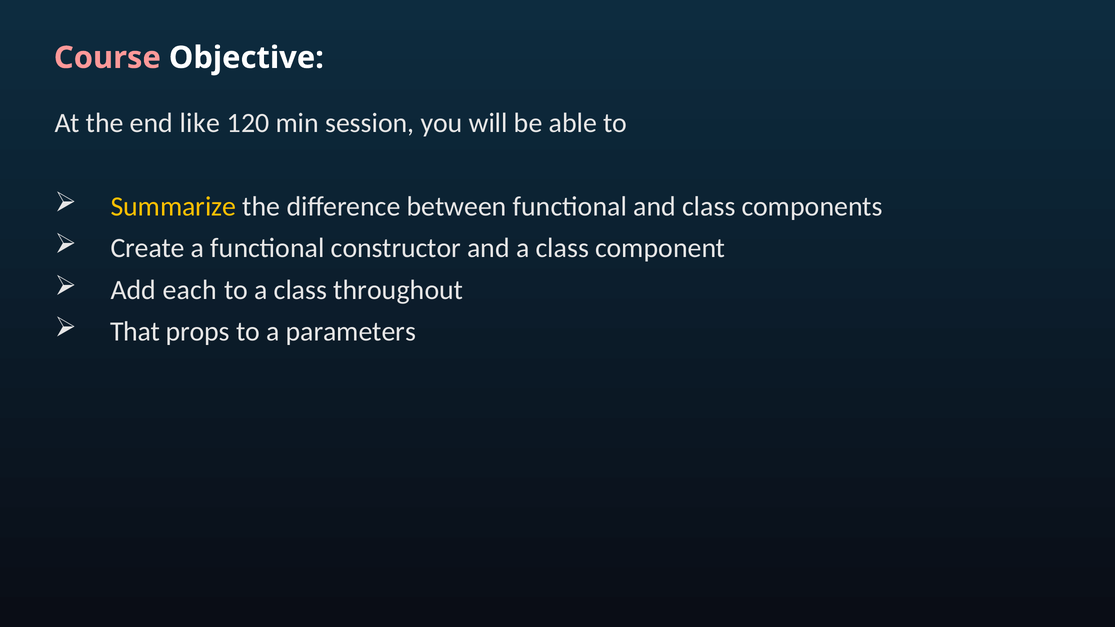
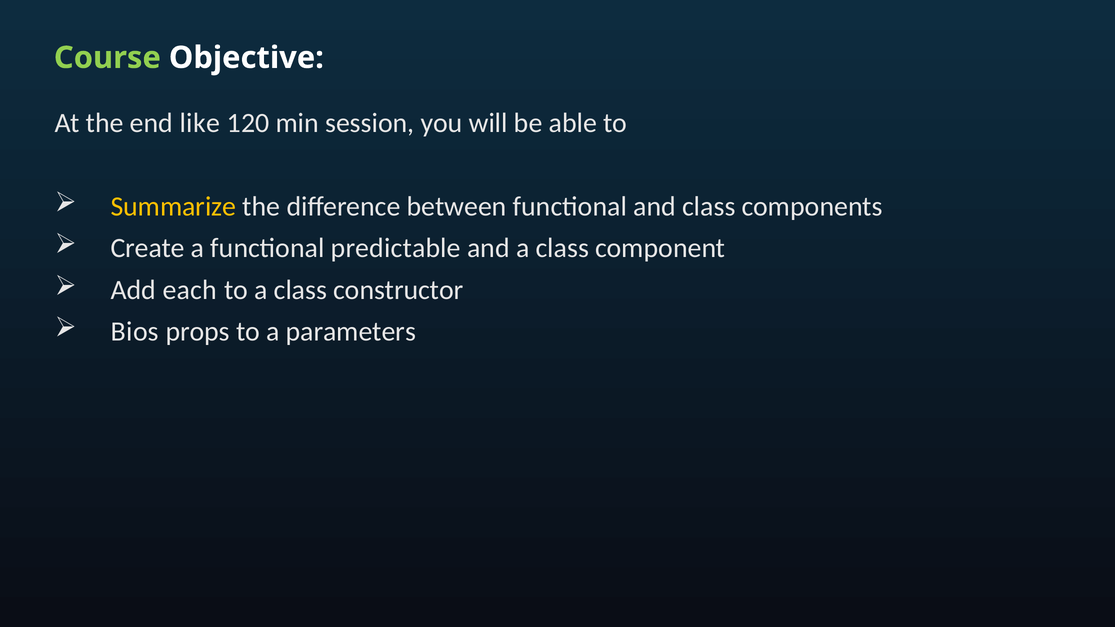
Course colour: pink -> light green (107, 58)
constructor: constructor -> predictable (396, 248)
throughout: throughout -> constructor (398, 290)
That: That -> Bios (135, 332)
